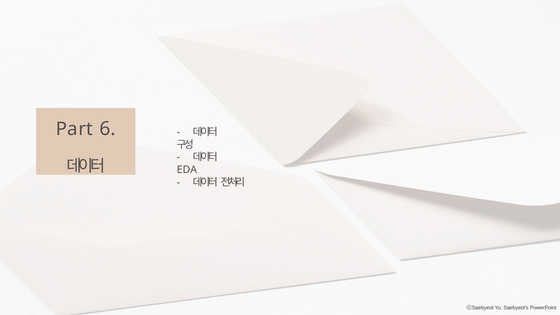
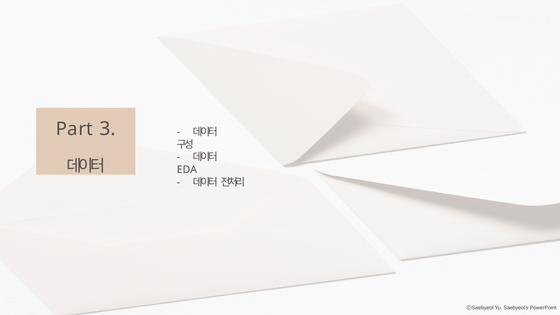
6: 6 -> 3 (108, 129)
